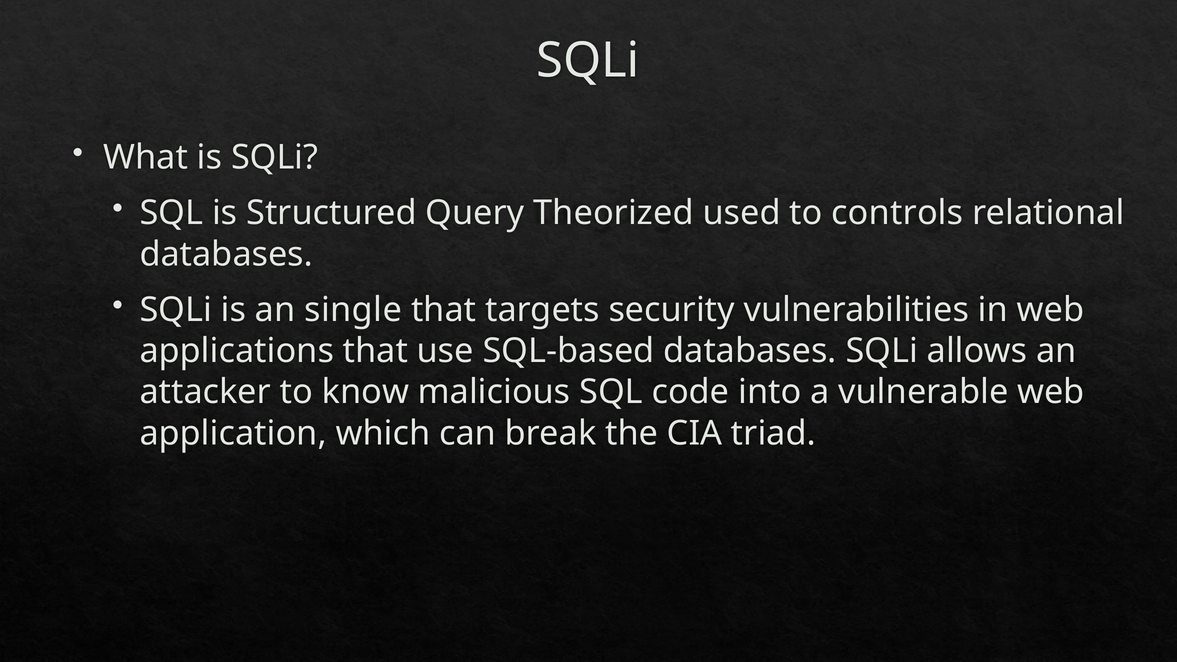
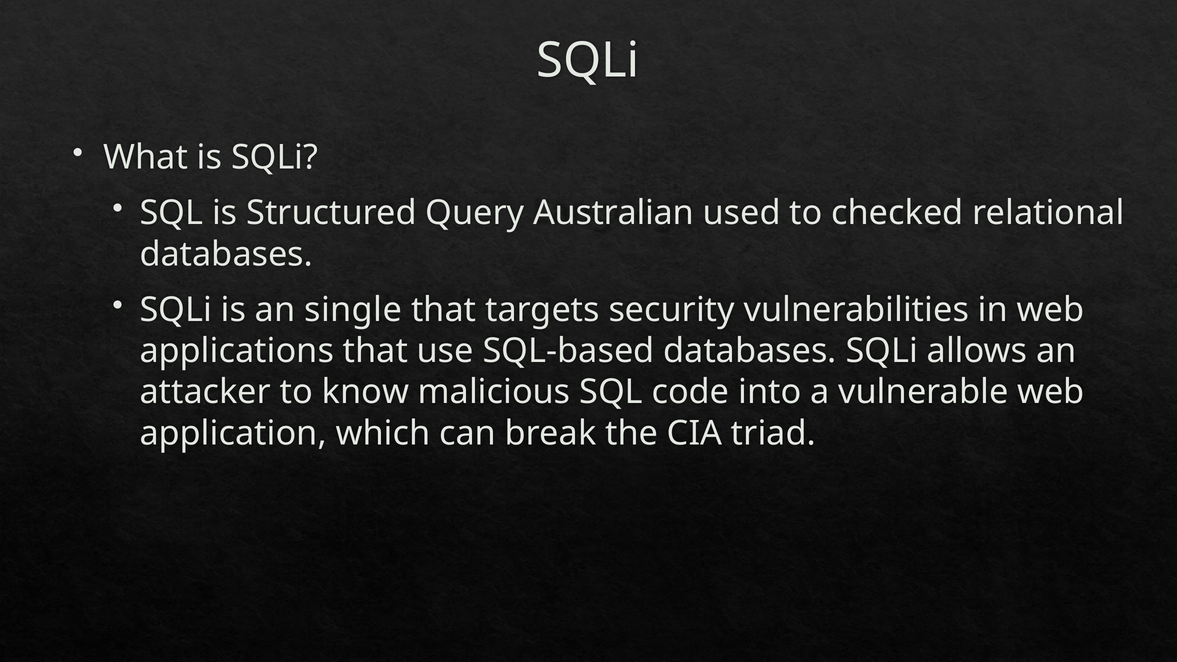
Theorized: Theorized -> Australian (614, 213)
controls: controls -> checked (897, 213)
